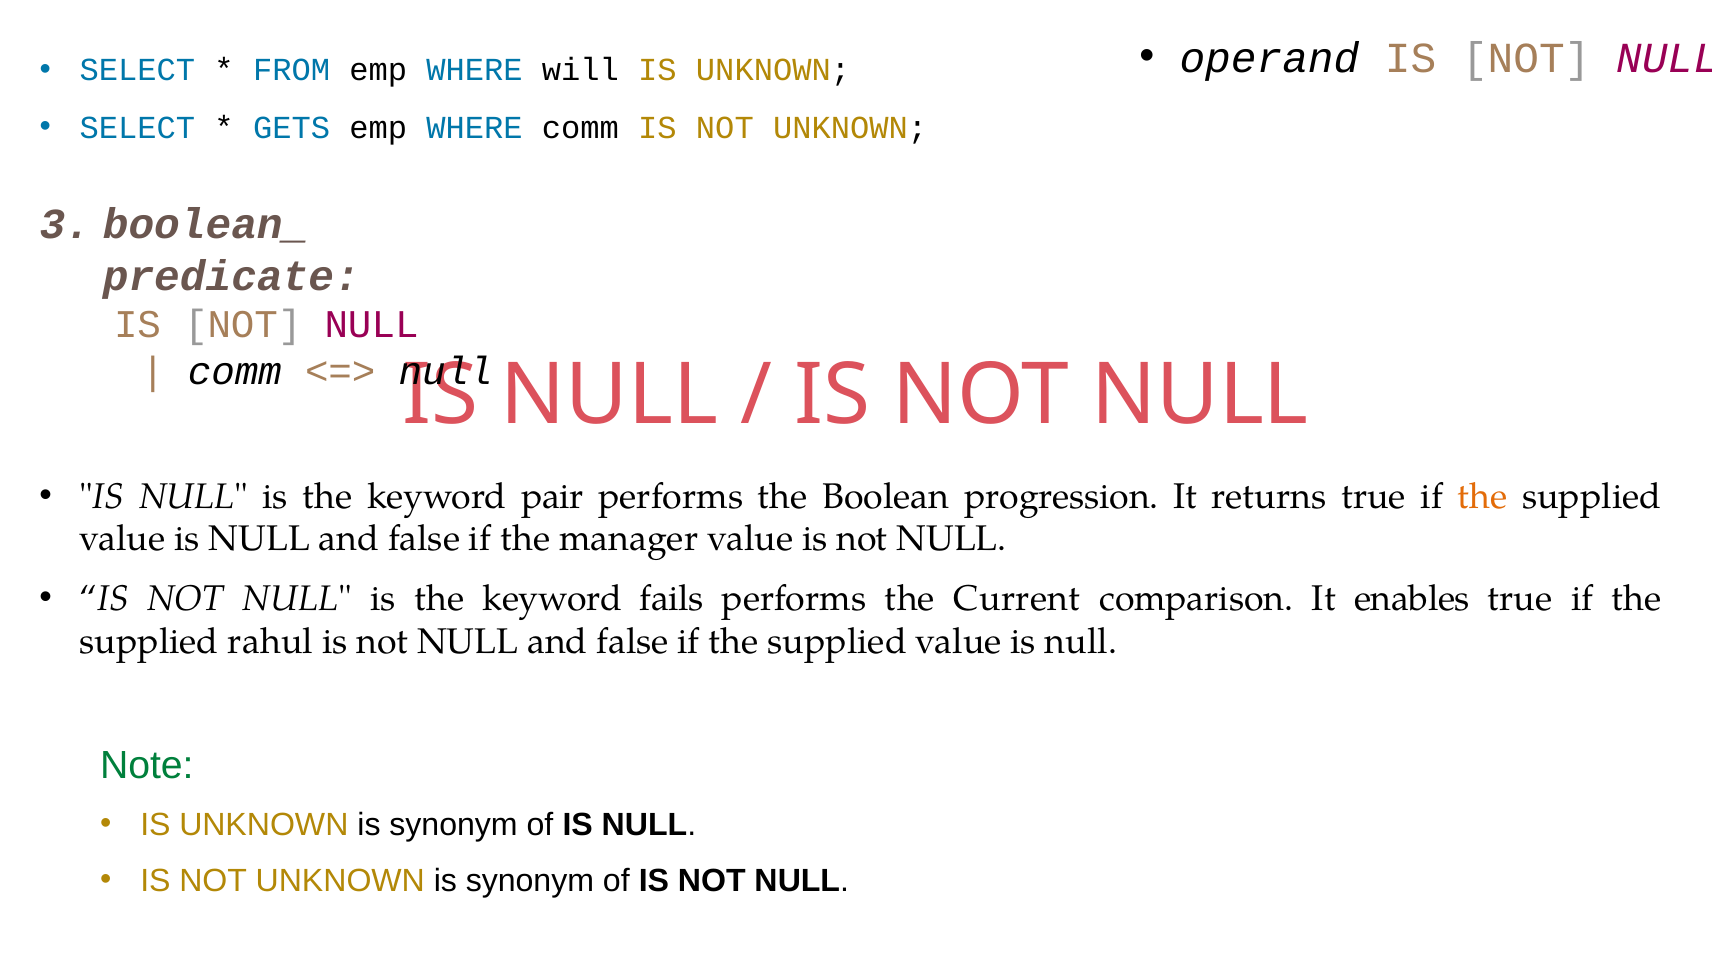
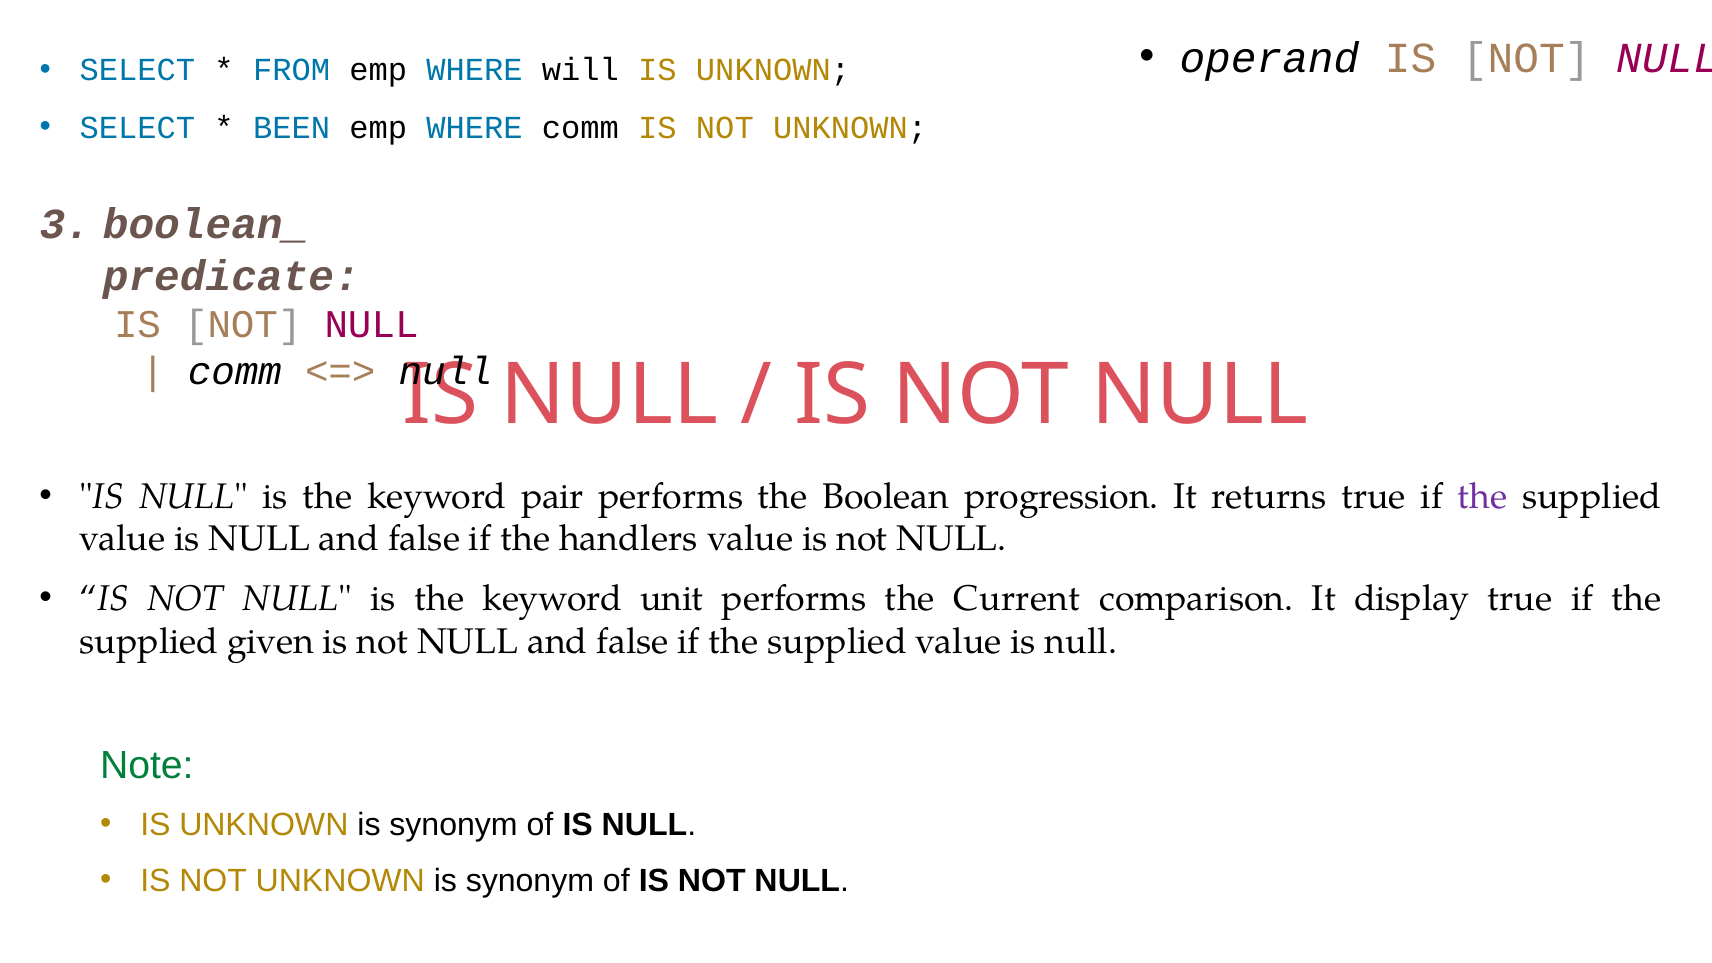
GETS: GETS -> BEEN (292, 128)
the colour: orange -> purple (1482, 496)
manager: manager -> handlers (629, 539)
fails: fails -> unit (672, 599)
enables: enables -> display (1412, 599)
rahul: rahul -> given (271, 642)
